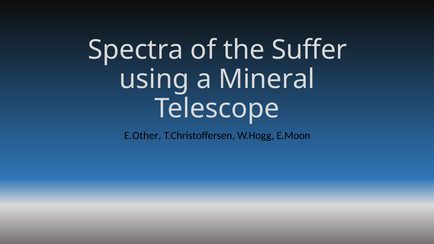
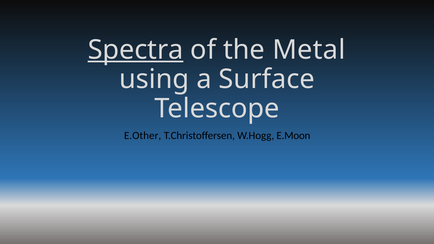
Spectra underline: none -> present (136, 50)
Suffer: Suffer -> Metal (309, 50)
Mineral: Mineral -> Surface (267, 79)
